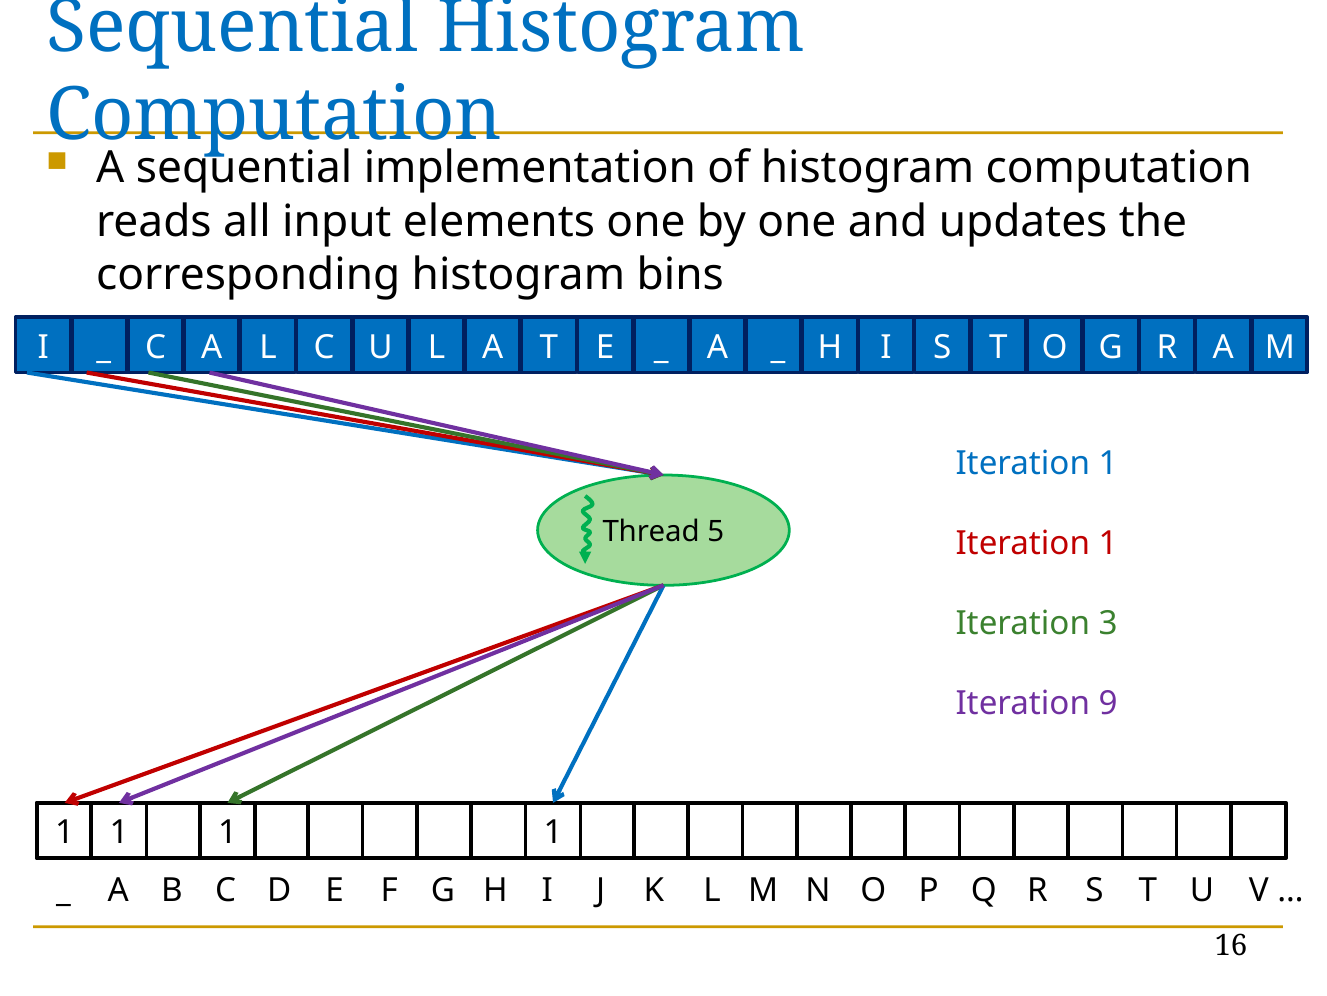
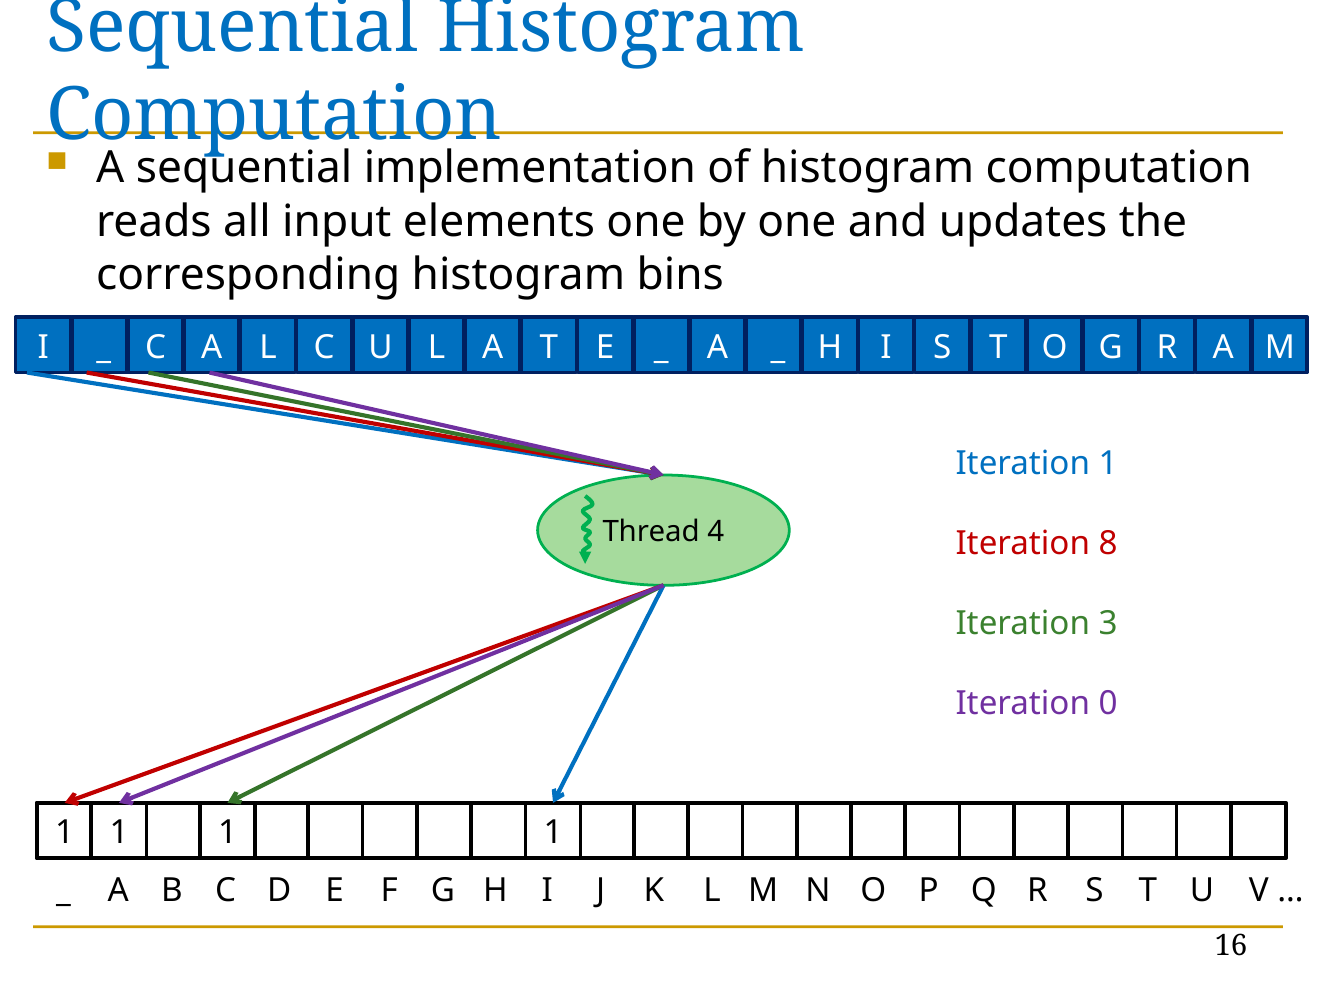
5: 5 -> 4 (716, 532)
1: 1 -> 8 (1108, 543)
9: 9 -> 0 (1108, 703)
